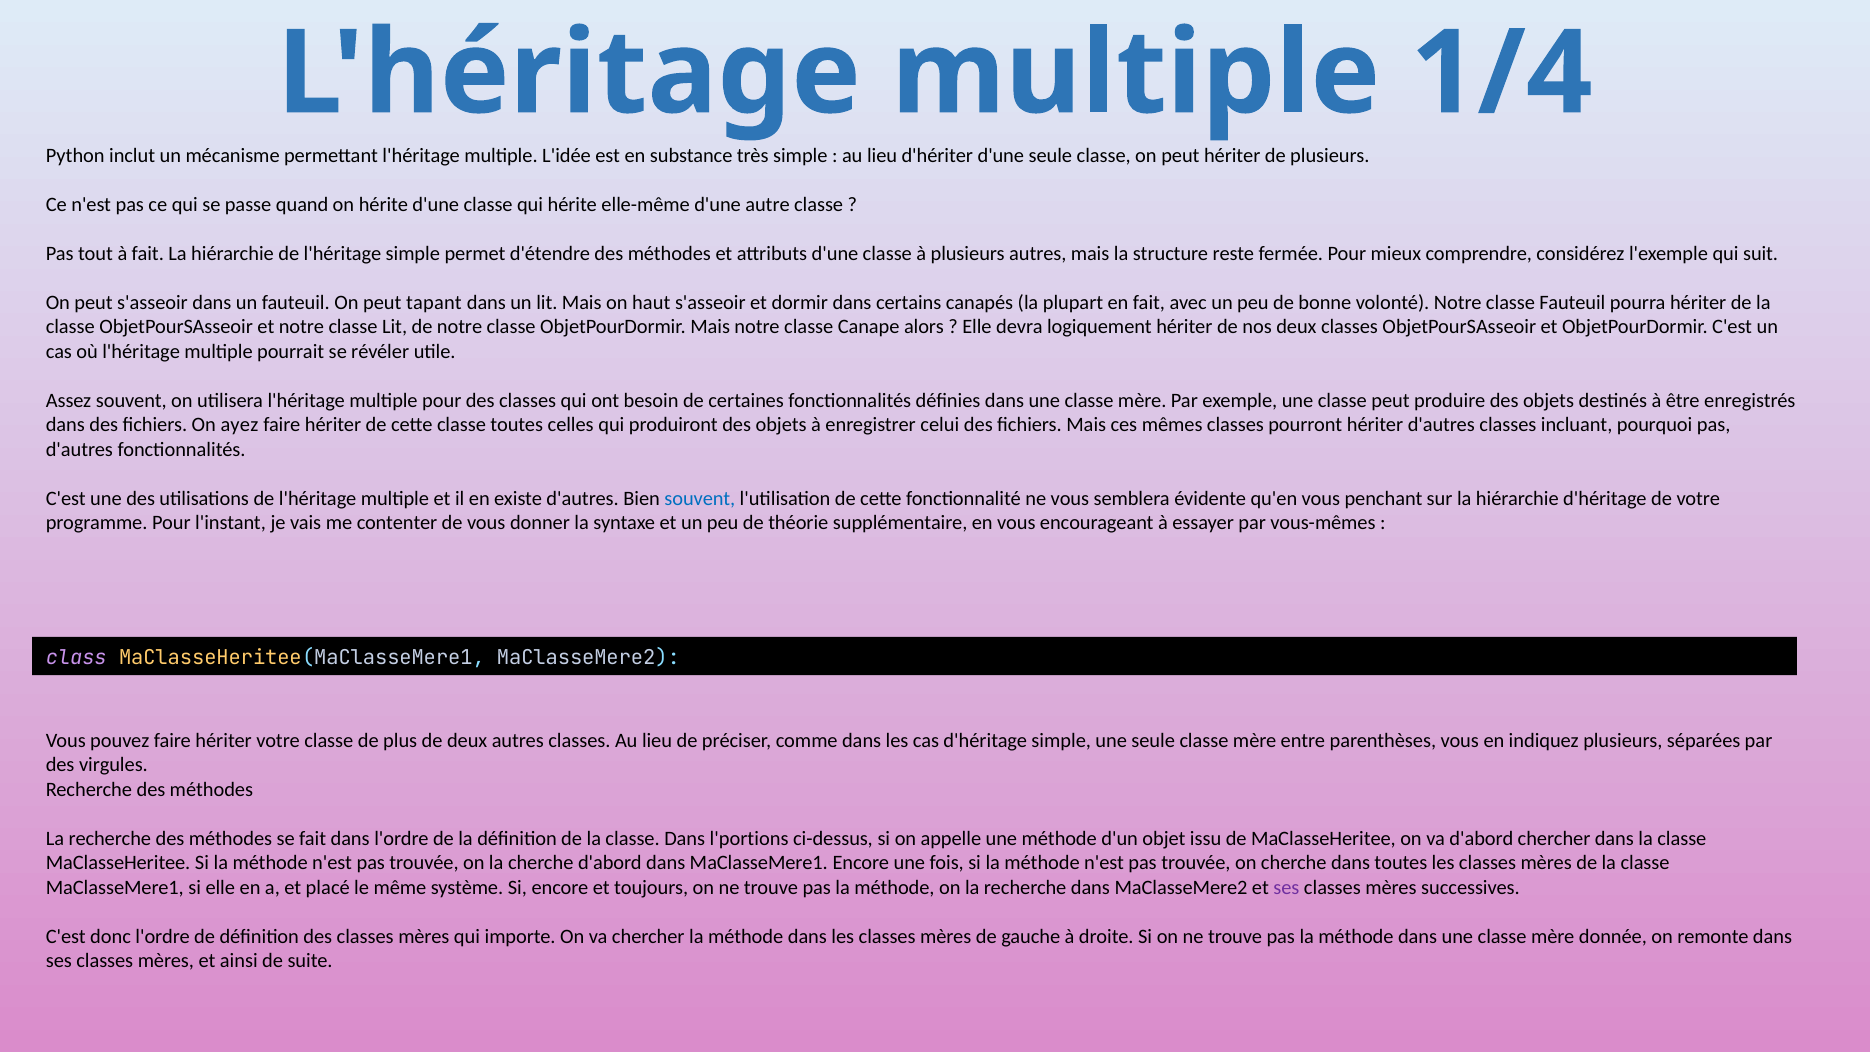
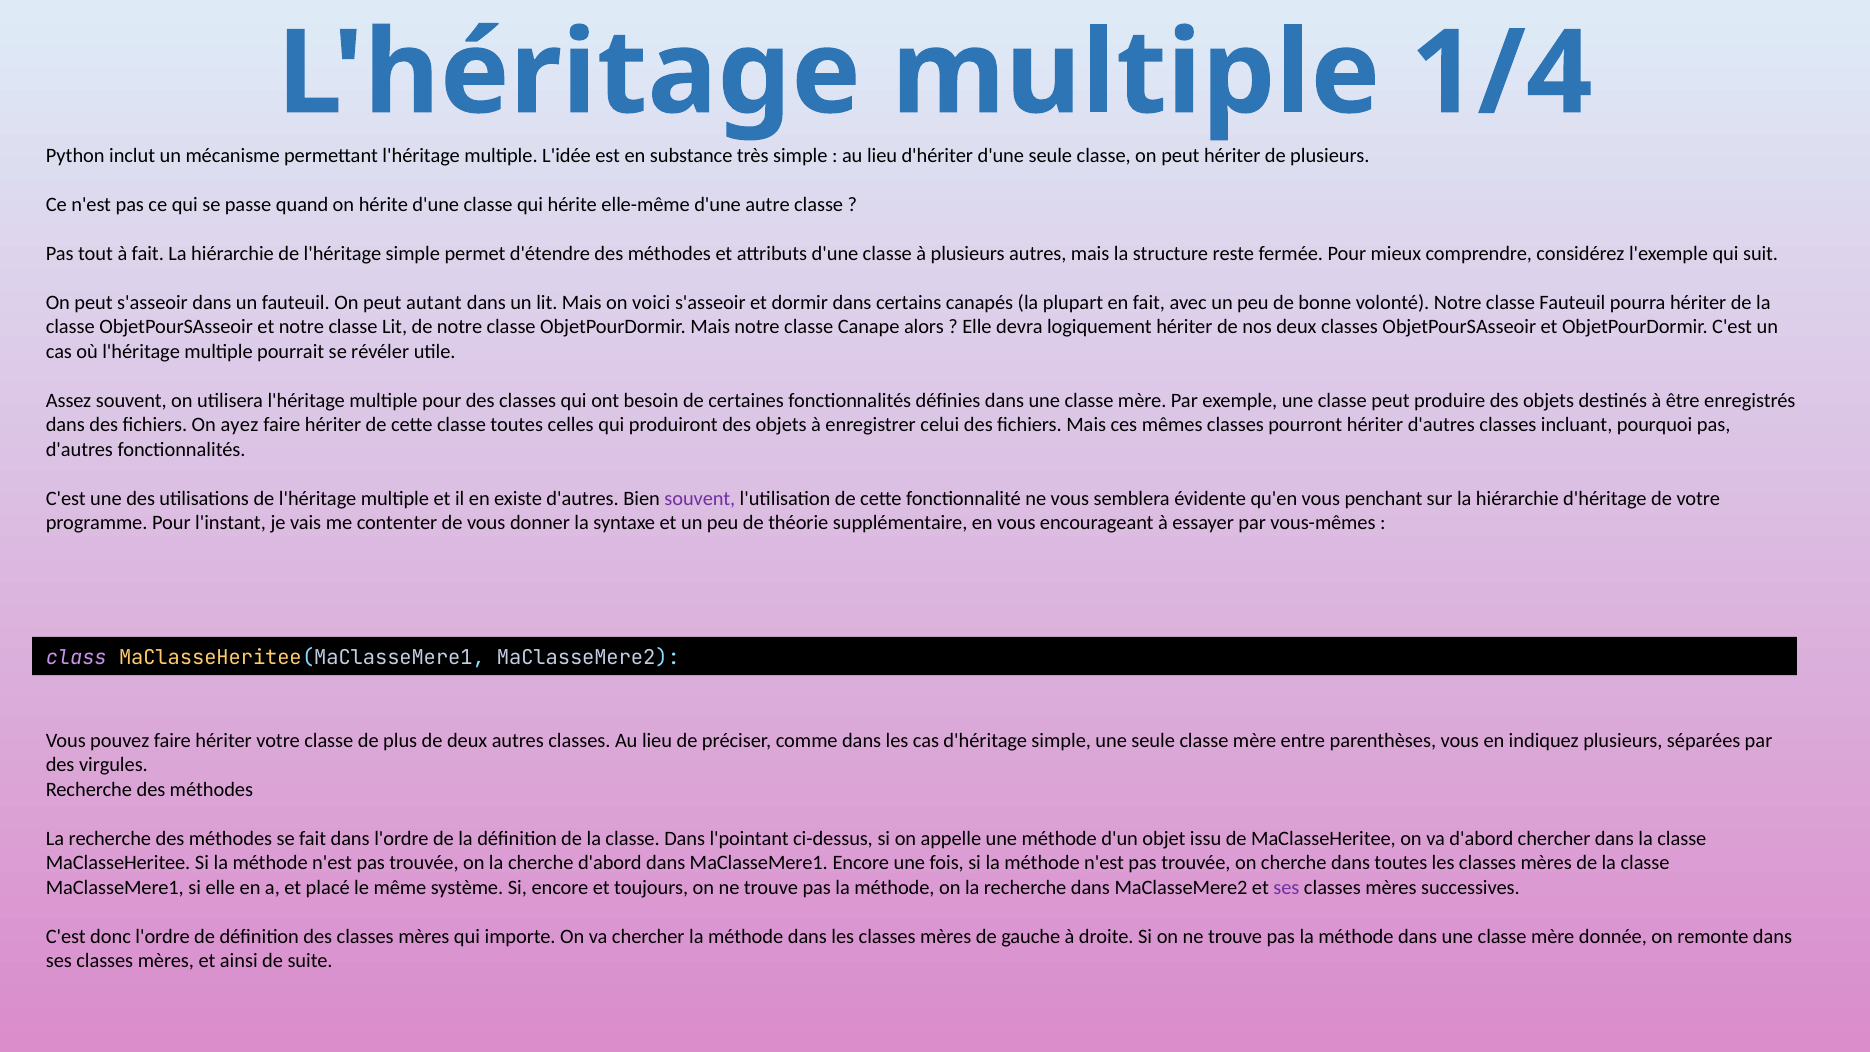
tapant: tapant -> autant (434, 302)
haut: haut -> voici (651, 302)
souvent colour: blue -> purple (700, 499)
l'portions: l'portions -> l'pointant (749, 838)
